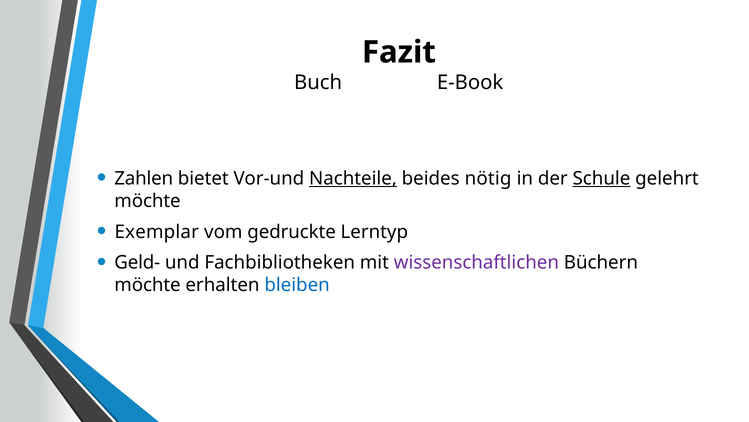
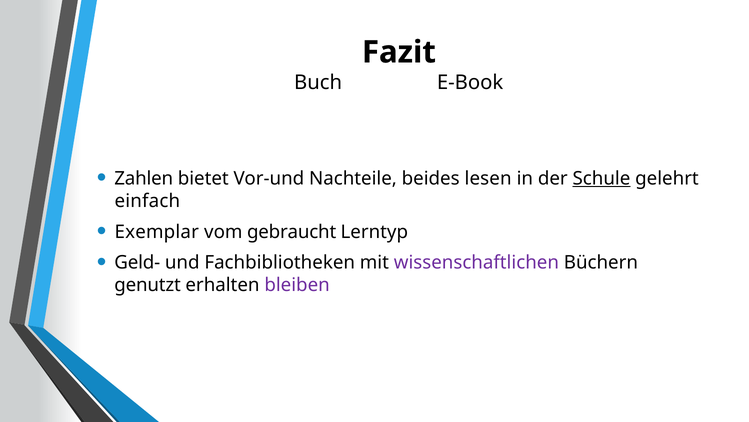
Nachteile underline: present -> none (353, 178)
nötig: nötig -> lesen (488, 178)
möchte: möchte -> einfach (147, 201)
gedruckte: gedruckte -> gebraucht (292, 231)
möchte: möchte -> genutzt (148, 285)
bleiben colour: blue -> purple (297, 285)
